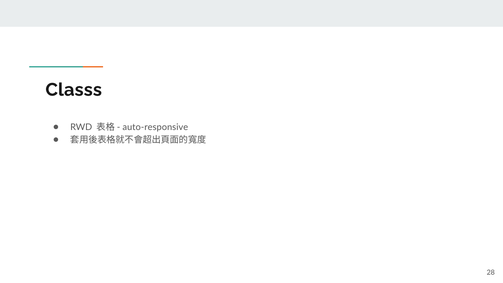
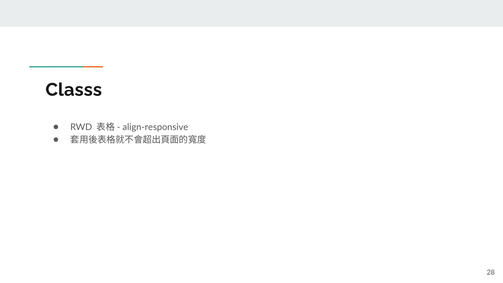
auto-responsive: auto-responsive -> align-responsive (155, 127)
